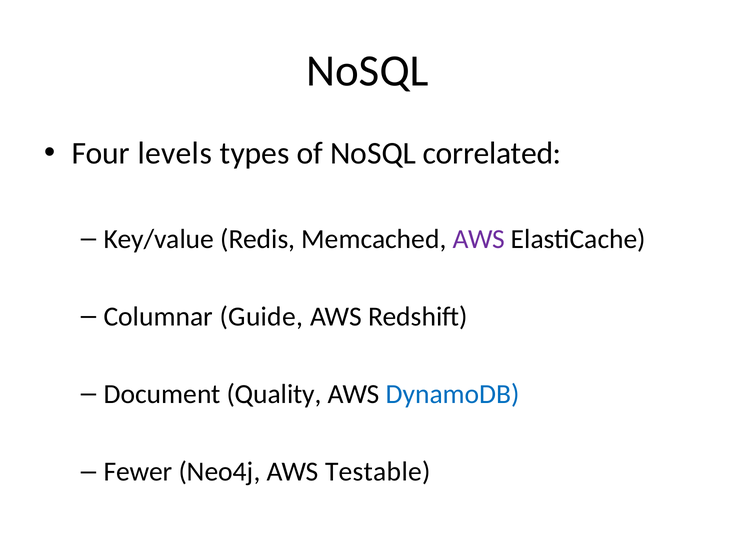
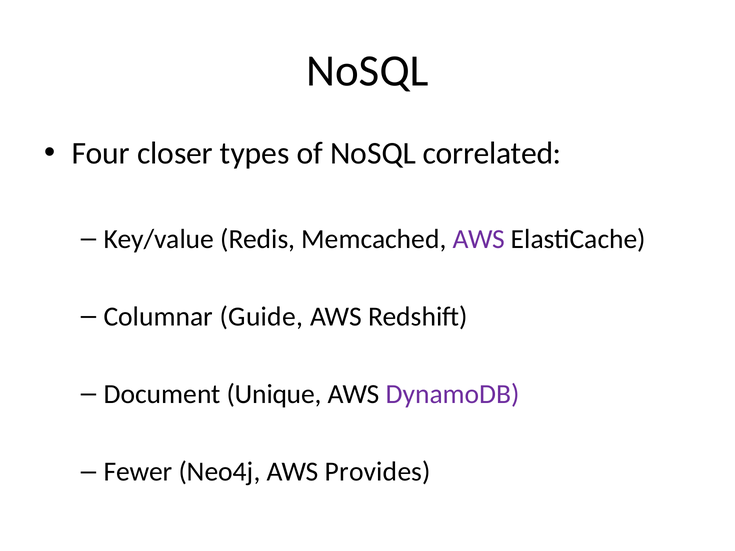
levels: levels -> closer (175, 154)
Quality: Quality -> Unique (274, 394)
DynamoDB colour: blue -> purple (453, 394)
Testable: Testable -> Provides (378, 472)
